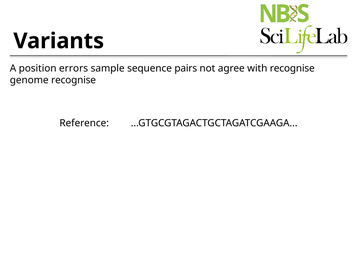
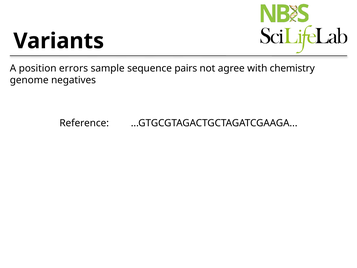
with recognise: recognise -> chemistry (292, 68)
genome recognise: recognise -> negatives (74, 80)
